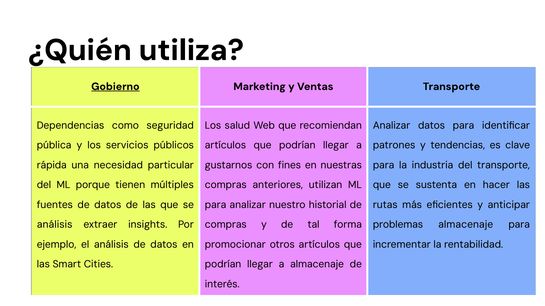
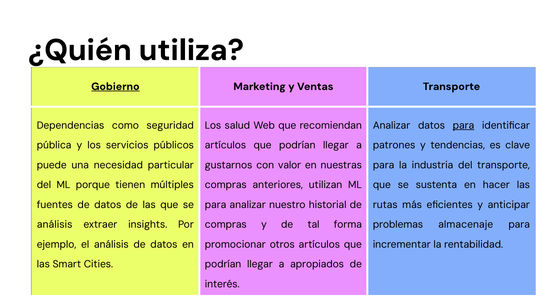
para underline: none -> present (463, 126)
rápida: rápida -> puede (52, 165)
fines: fines -> valor (290, 165)
a almacenaje: almacenaje -> apropiados (317, 265)
